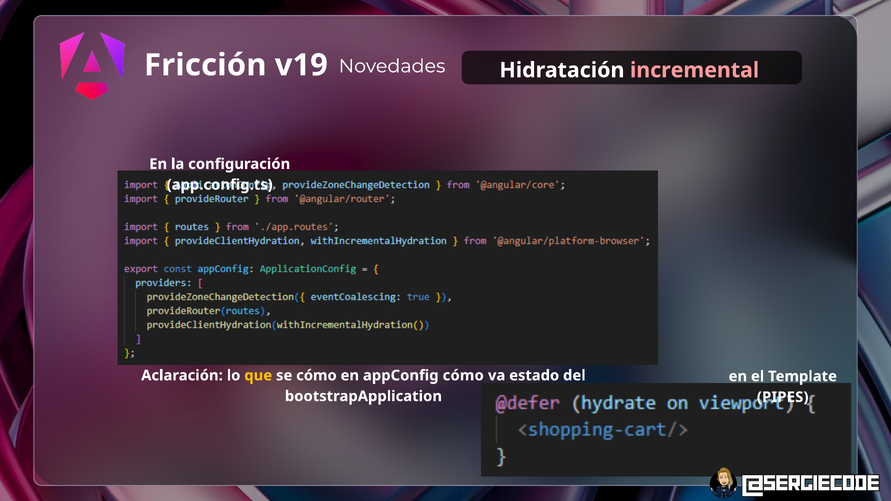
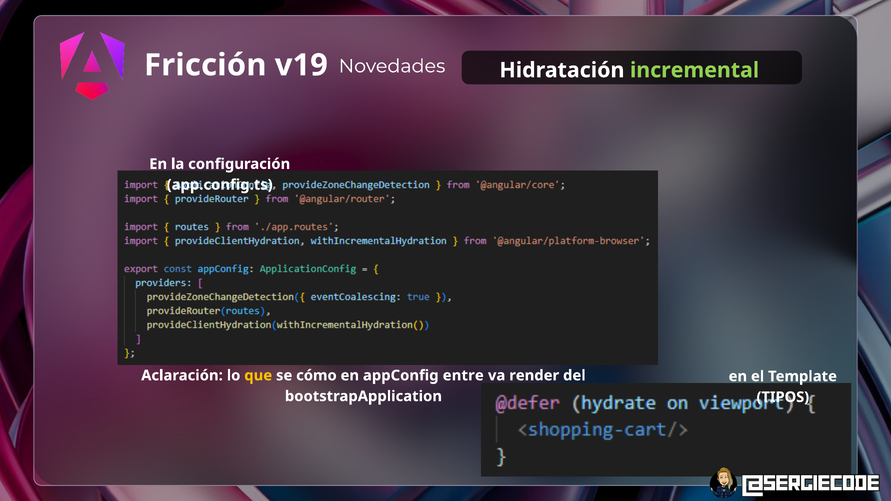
incremental colour: pink -> light green (695, 70)
appConfig cómo: cómo -> entre (463, 376)
estado: estado -> render (534, 376)
PIPES: PIPES -> TIPOS (783, 397)
